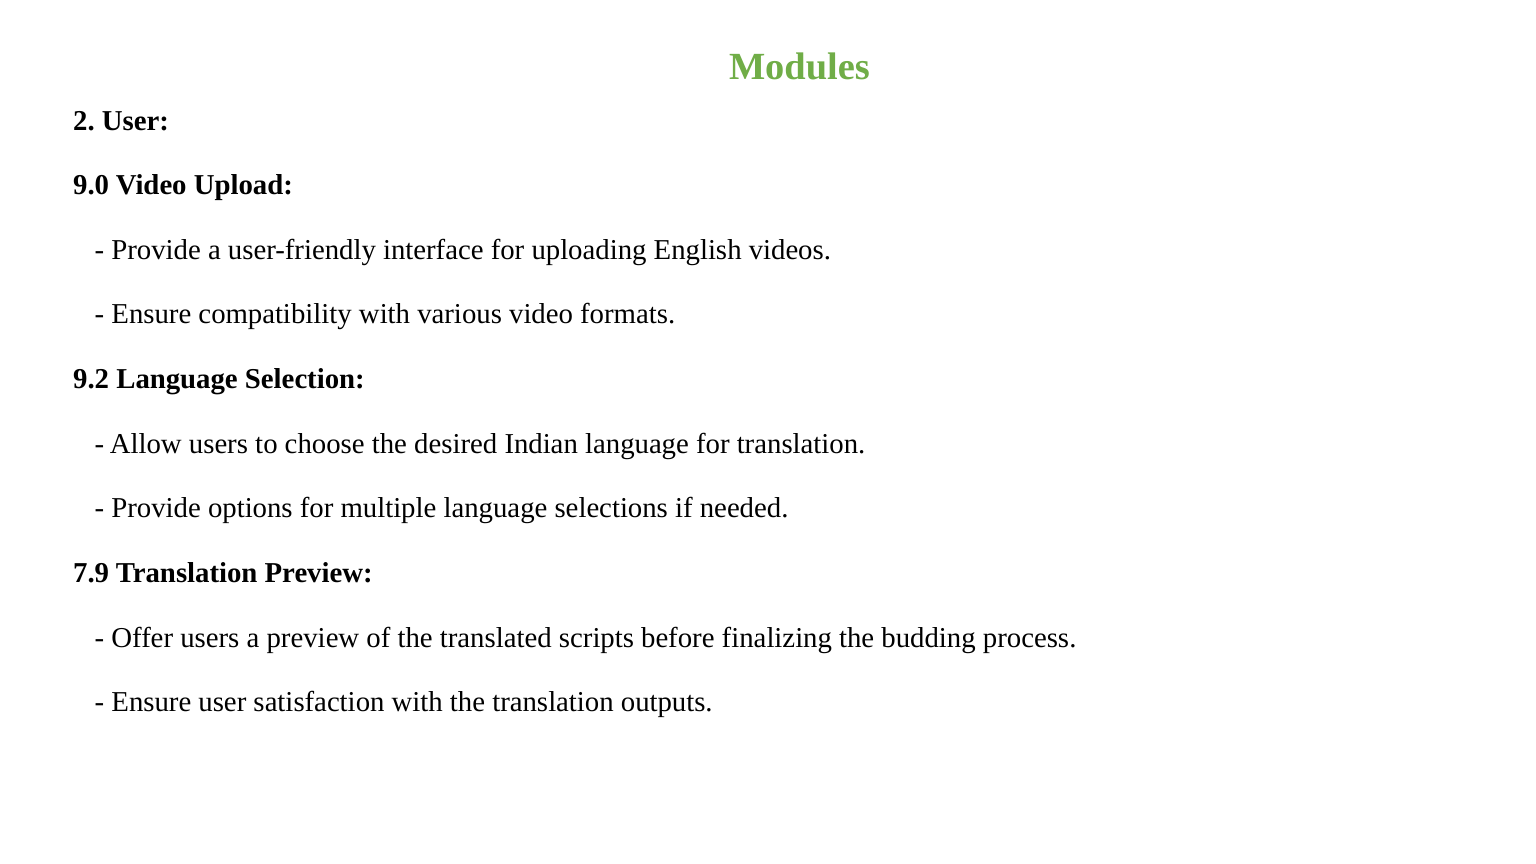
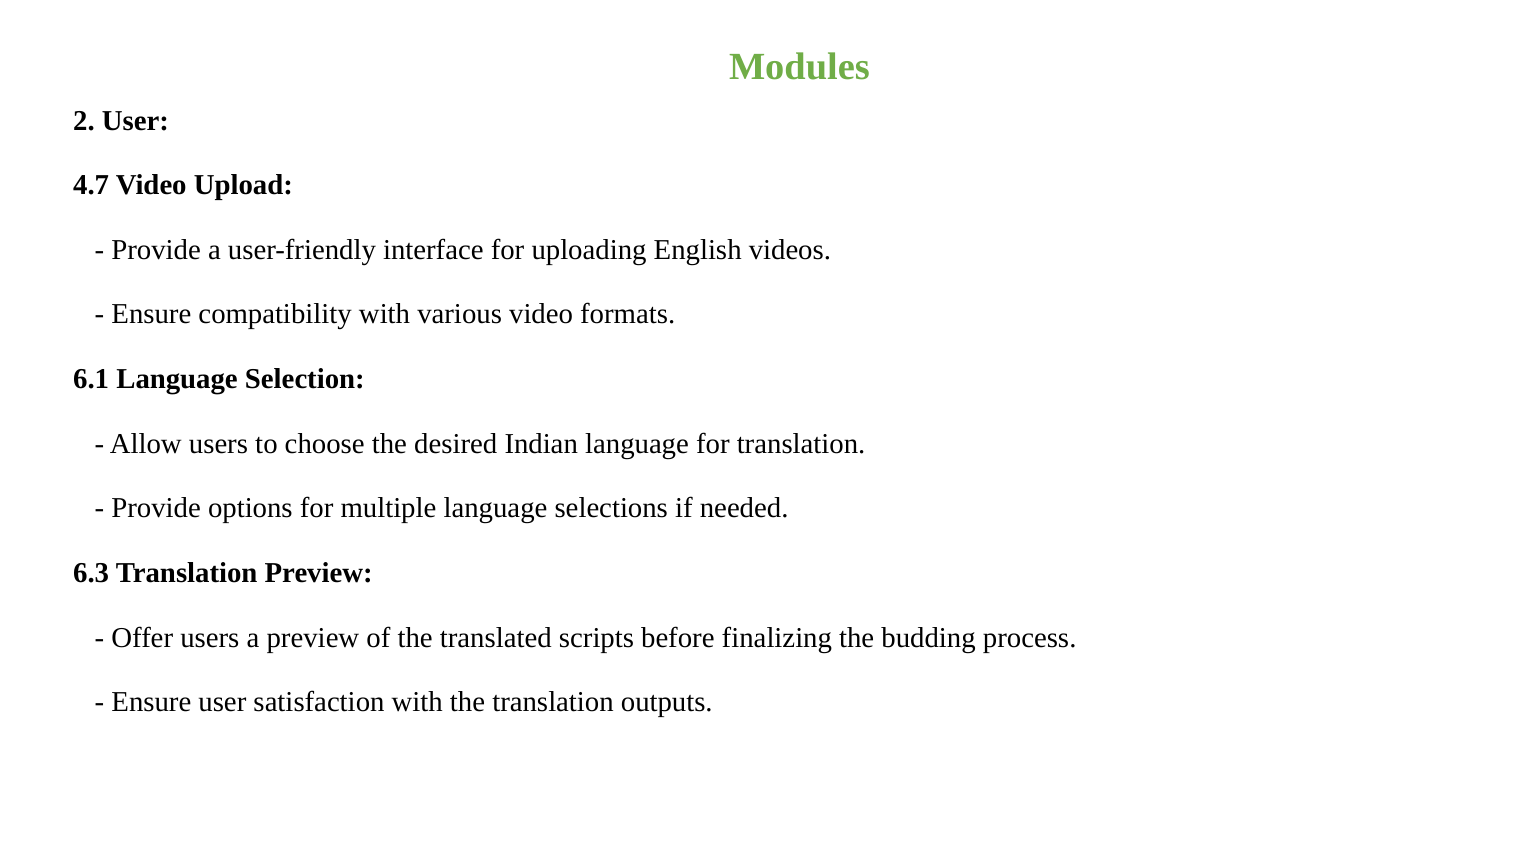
9.0: 9.0 -> 4.7 (91, 185)
9.2: 9.2 -> 6.1 (91, 379)
7.9: 7.9 -> 6.3 (91, 573)
